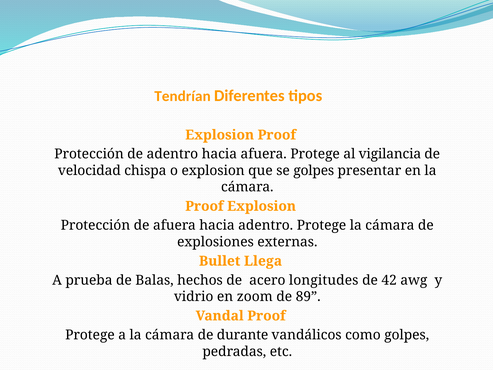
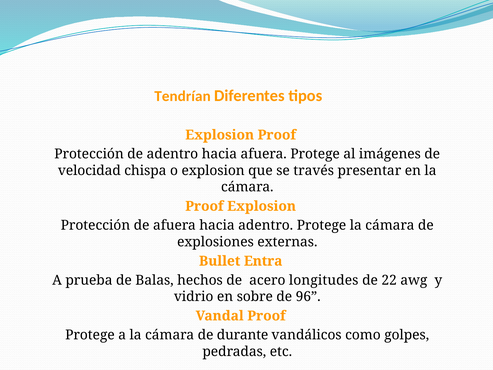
vigilancia: vigilancia -> imágenes (390, 154)
se golpes: golpes -> través (314, 170)
Llega: Llega -> Entra (263, 261)
42: 42 -> 22 (389, 280)
zoom: zoom -> sobre (255, 296)
89: 89 -> 96 (308, 296)
